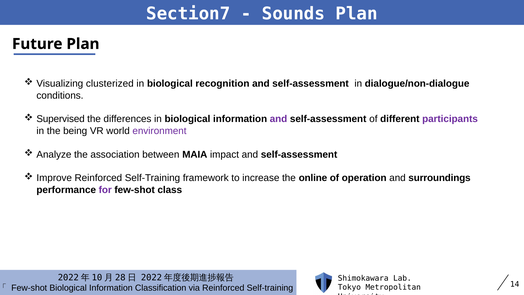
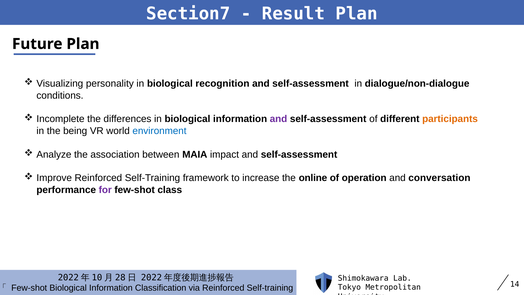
Sounds: Sounds -> Result (293, 14)
clusterized: clusterized -> personality (110, 84)
Supervised: Supervised -> Incomplete (61, 119)
participants colour: purple -> orange (450, 119)
environment colour: purple -> blue (159, 131)
surroundings: surroundings -> conversation (439, 178)
